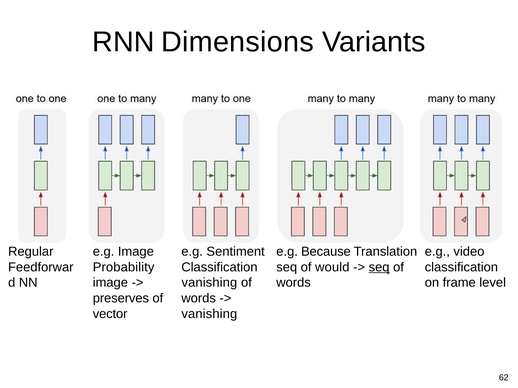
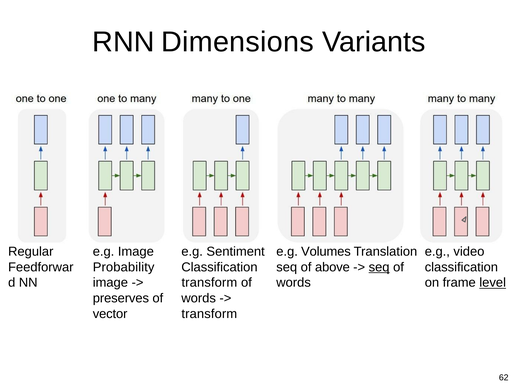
Because: Because -> Volumes (326, 252)
would: would -> above (332, 268)
vanishing: vanishing -> transform (209, 283)
level underline: none -> present (493, 283)
vanishing: vanishing -> transform (209, 314)
